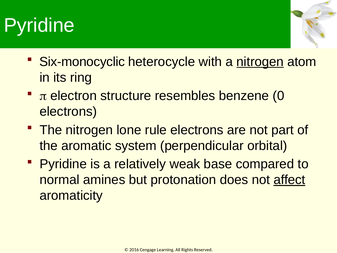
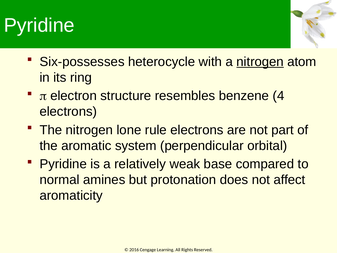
Six-monocyclic: Six-monocyclic -> Six-possesses (82, 62)
0: 0 -> 4 (278, 96)
affect underline: present -> none (289, 180)
